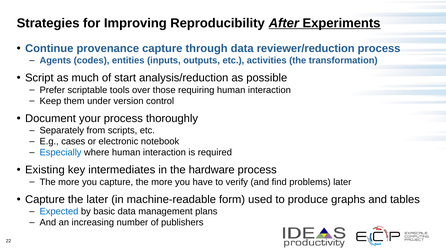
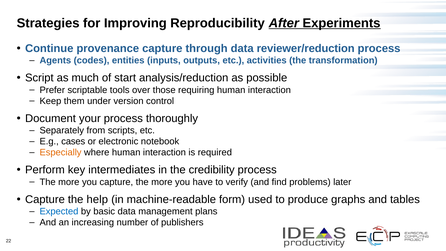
Especially colour: blue -> orange (61, 152)
Existing: Existing -> Perform (45, 170)
hardware: hardware -> credibility (212, 170)
the later: later -> help (97, 199)
